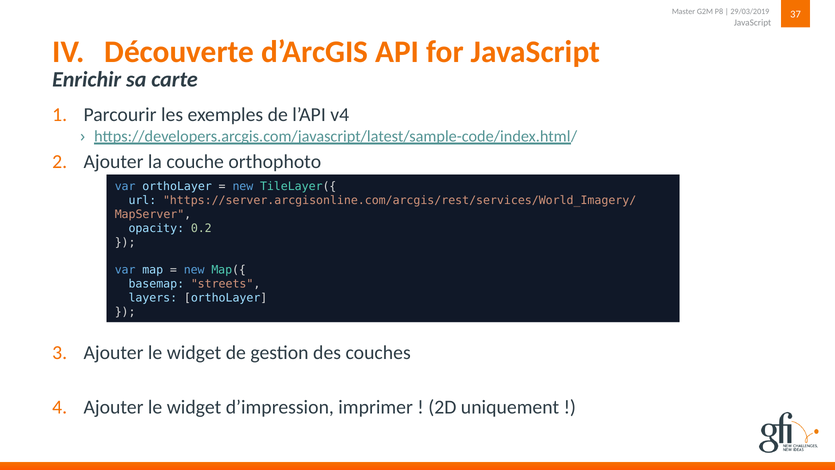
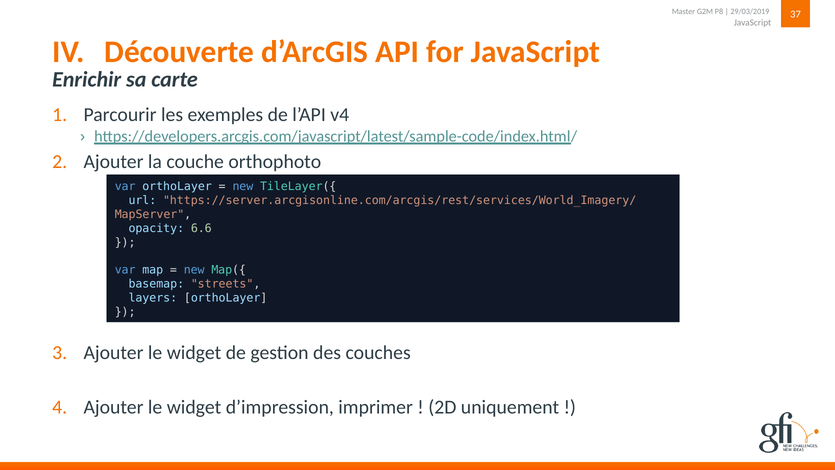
0.2: 0.2 -> 6.6 (201, 228)
